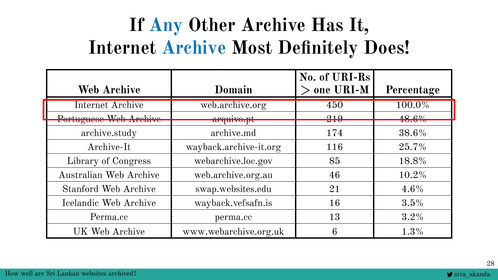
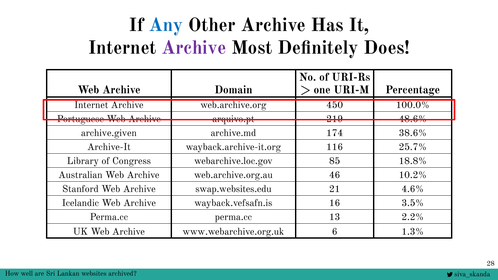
Archive colour: blue -> purple (194, 48)
archive.study: archive.study -> archive.given (109, 133)
3.2%: 3.2% -> 2.2% (413, 217)
